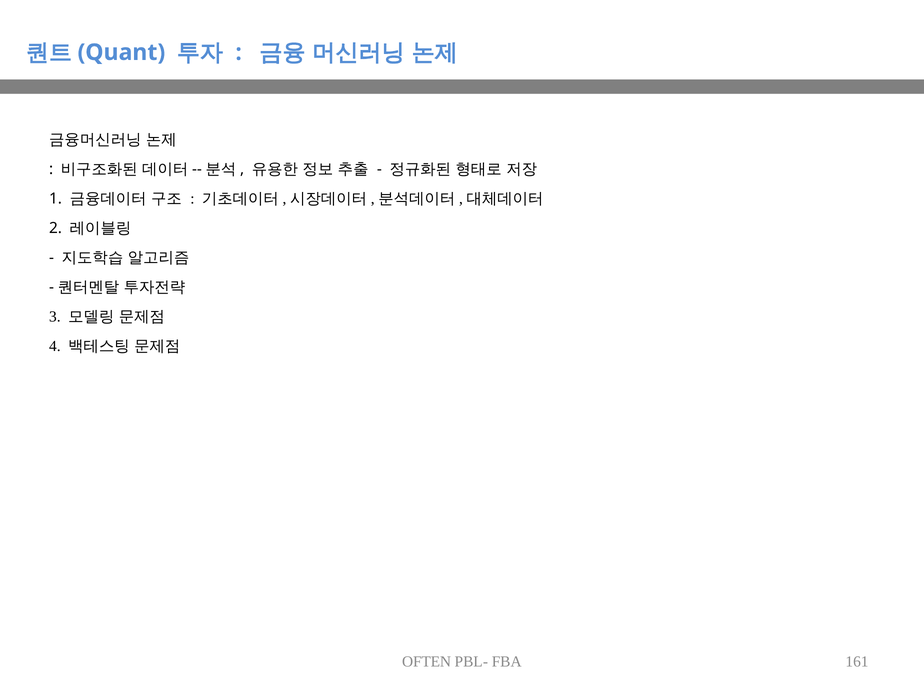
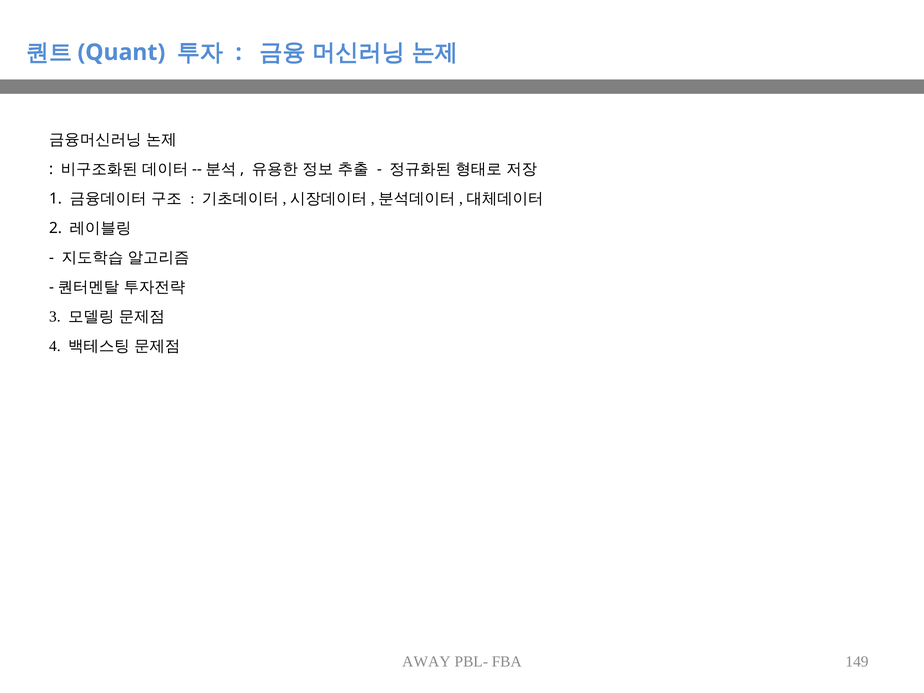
OFTEN: OFTEN -> AWAY (426, 662)
161: 161 -> 149 (857, 662)
